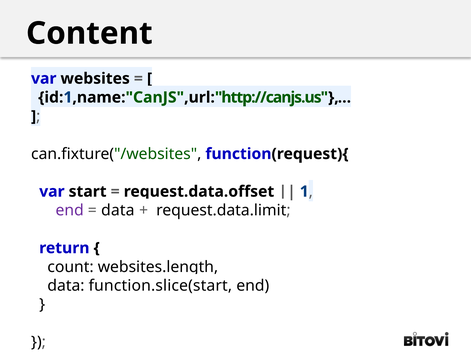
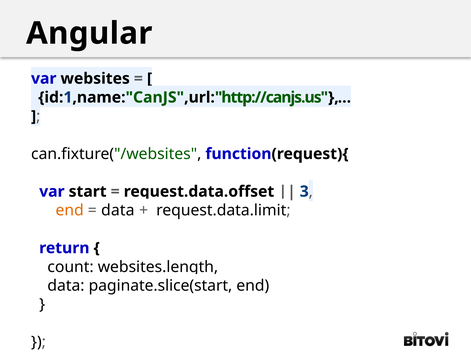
Content: Content -> Angular (89, 33)
1: 1 -> 3 (304, 192)
end colour: purple -> orange (70, 210)
function.slice(start: function.slice(start -> paginate.slice(start (160, 286)
